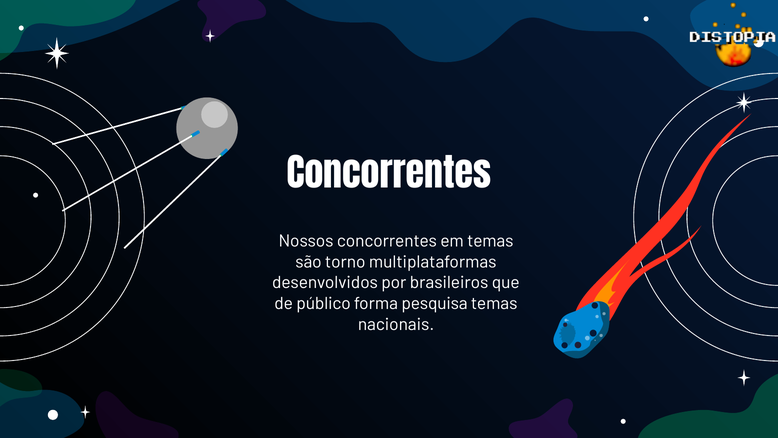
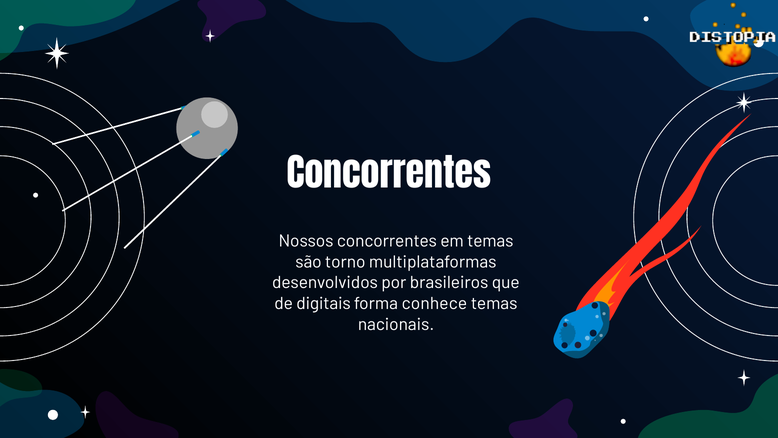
público: público -> digitais (324, 303)
pesquisa: pesquisa -> conhece (434, 303)
